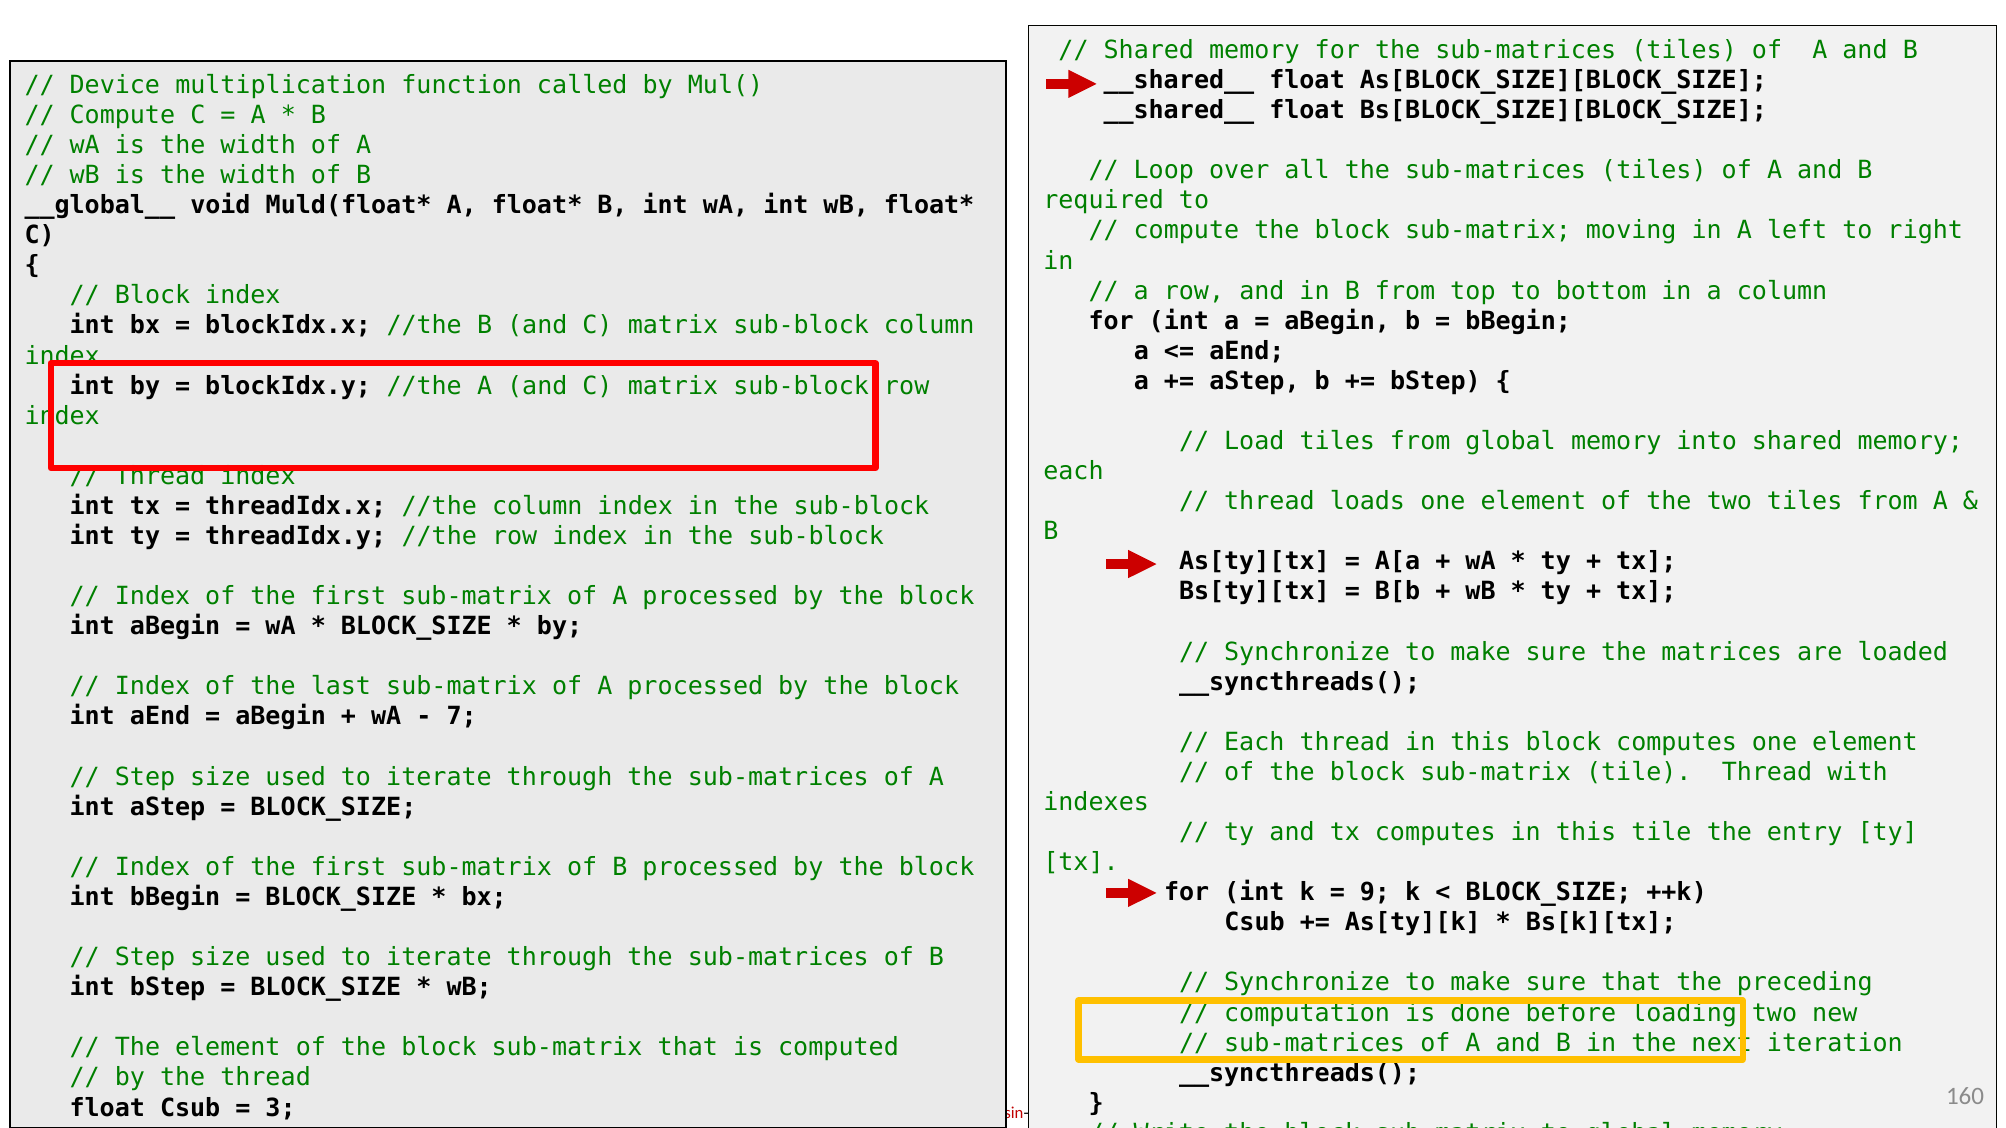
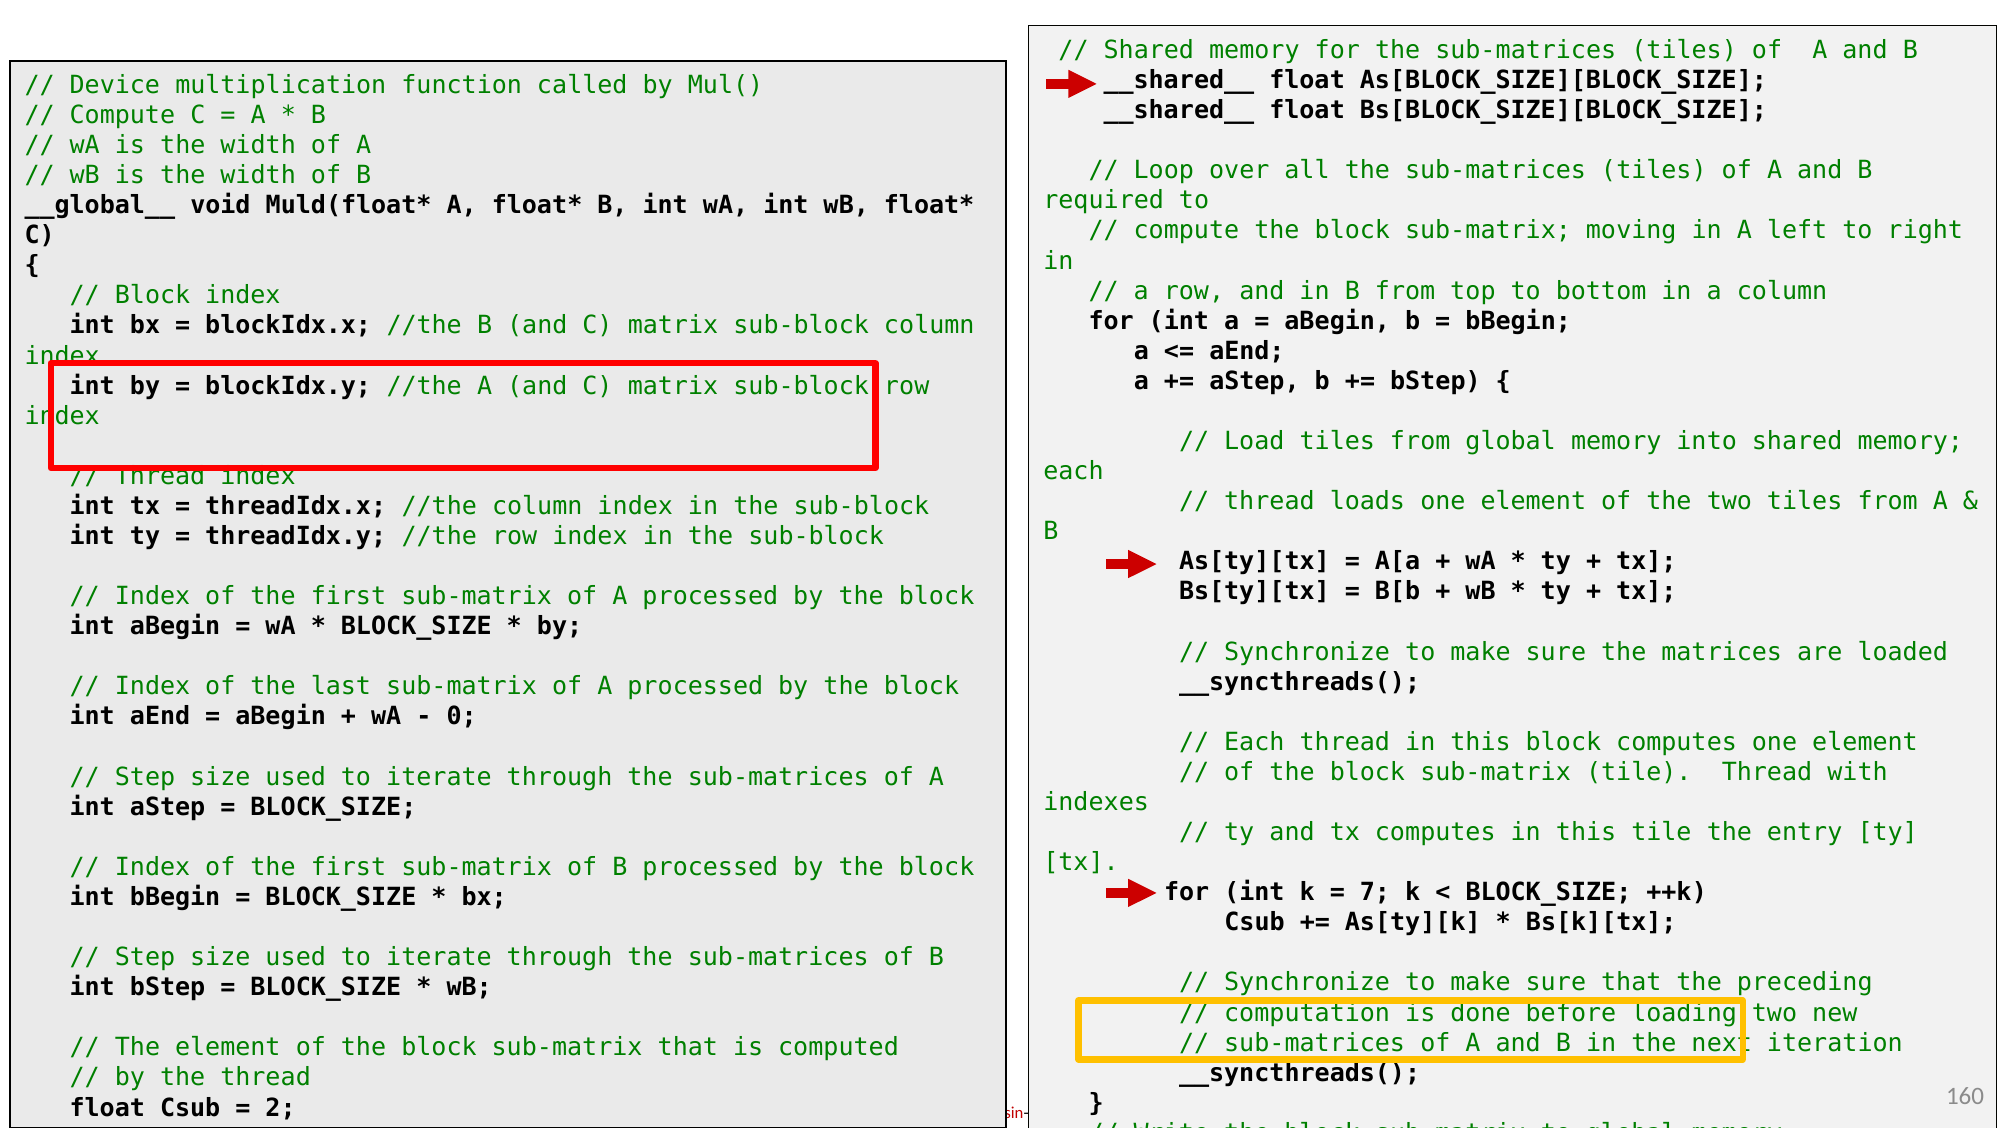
7: 7 -> 0 (462, 717)
9: 9 -> 7 (1375, 893)
3: 3 -> 2 (281, 1108)
